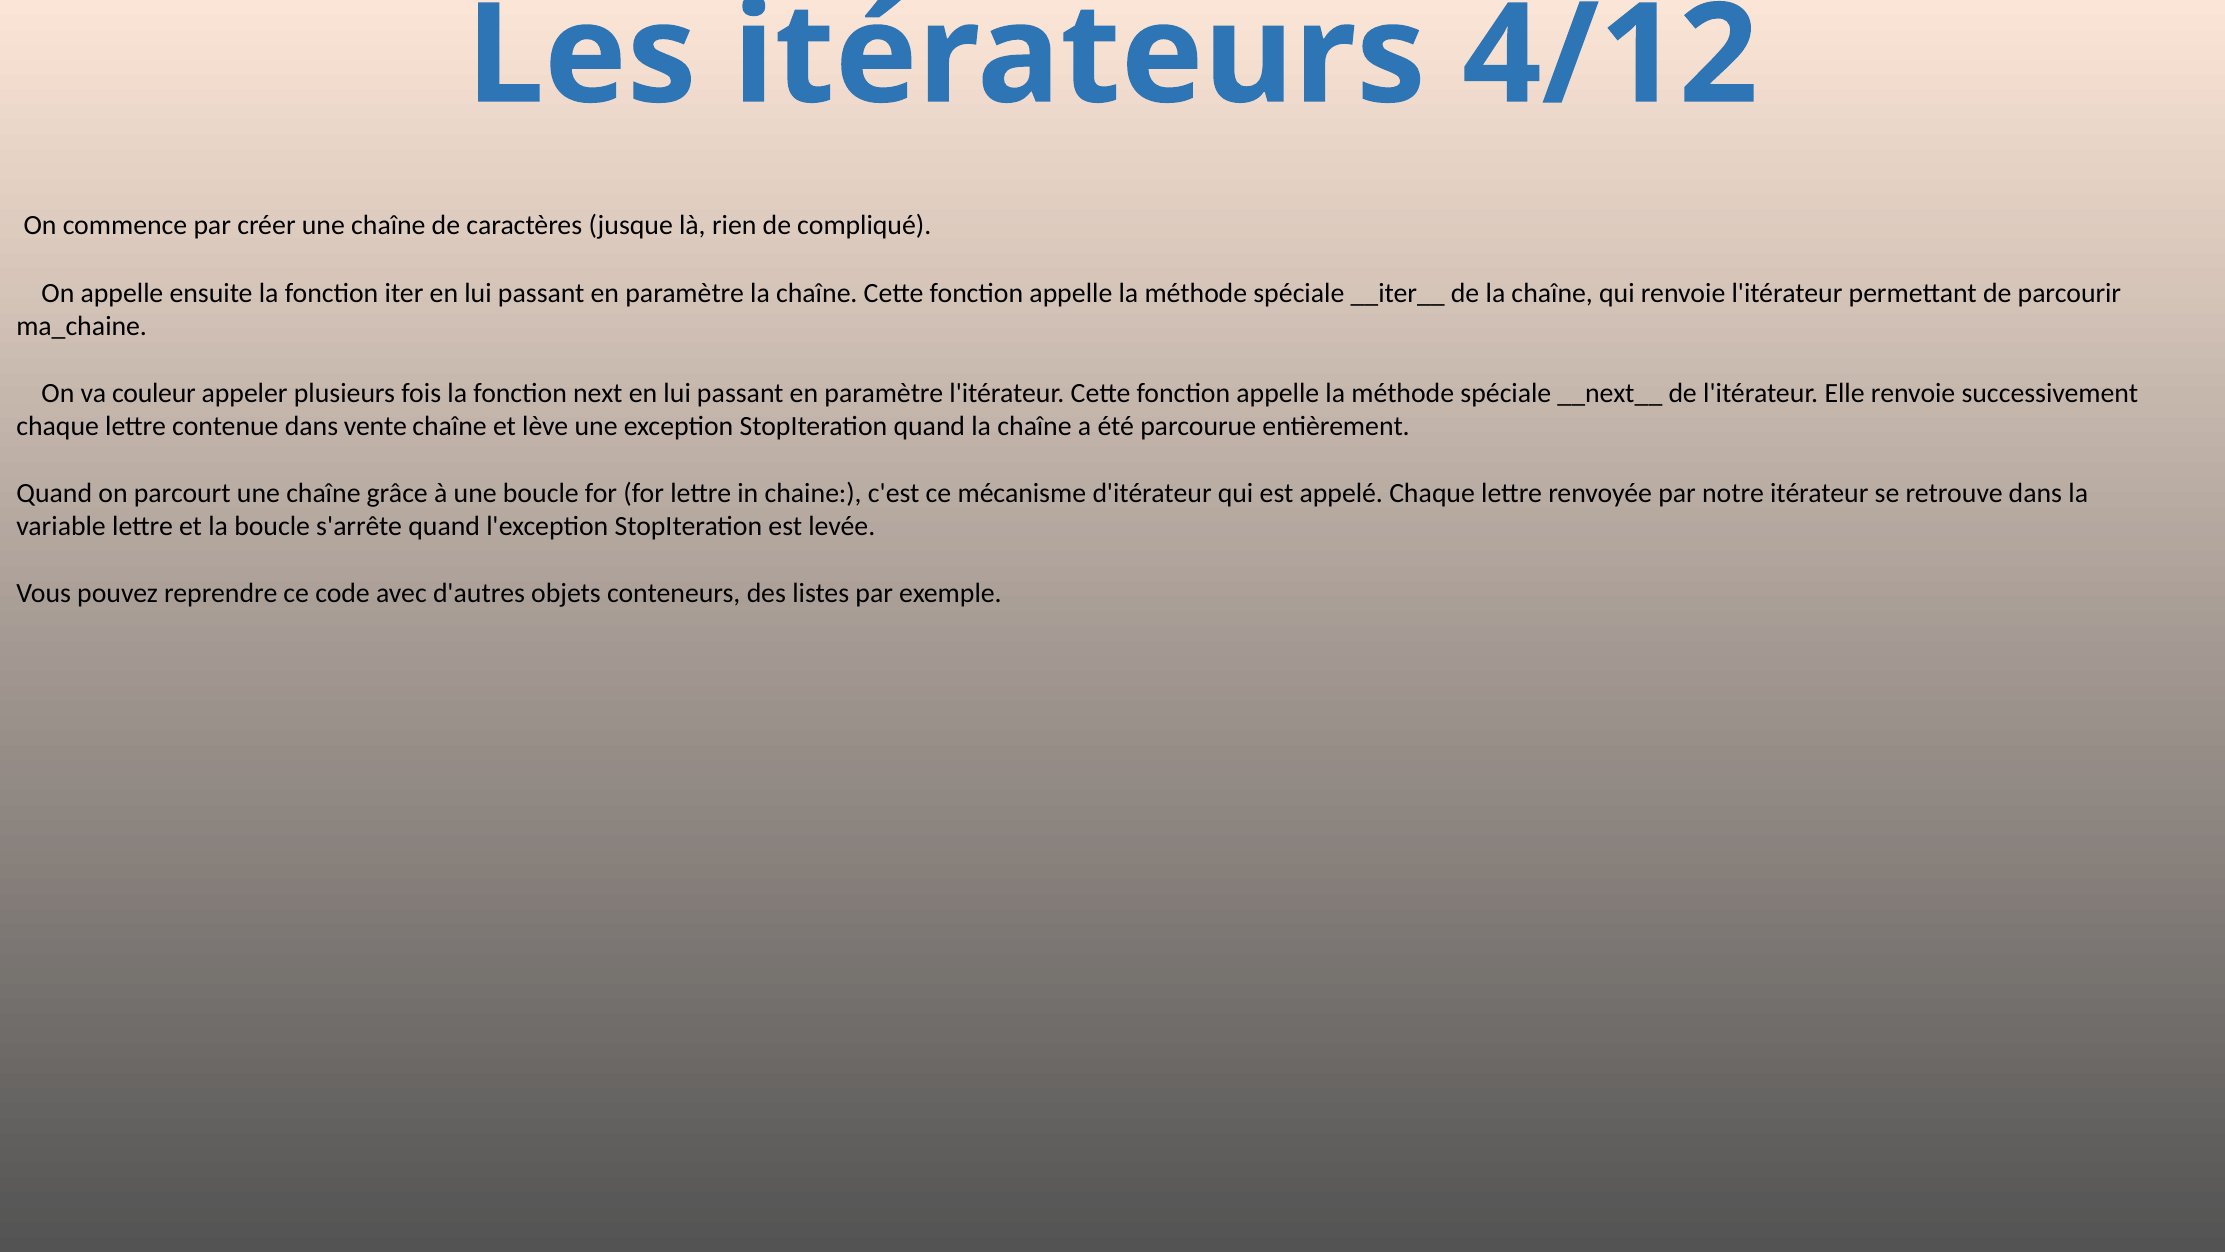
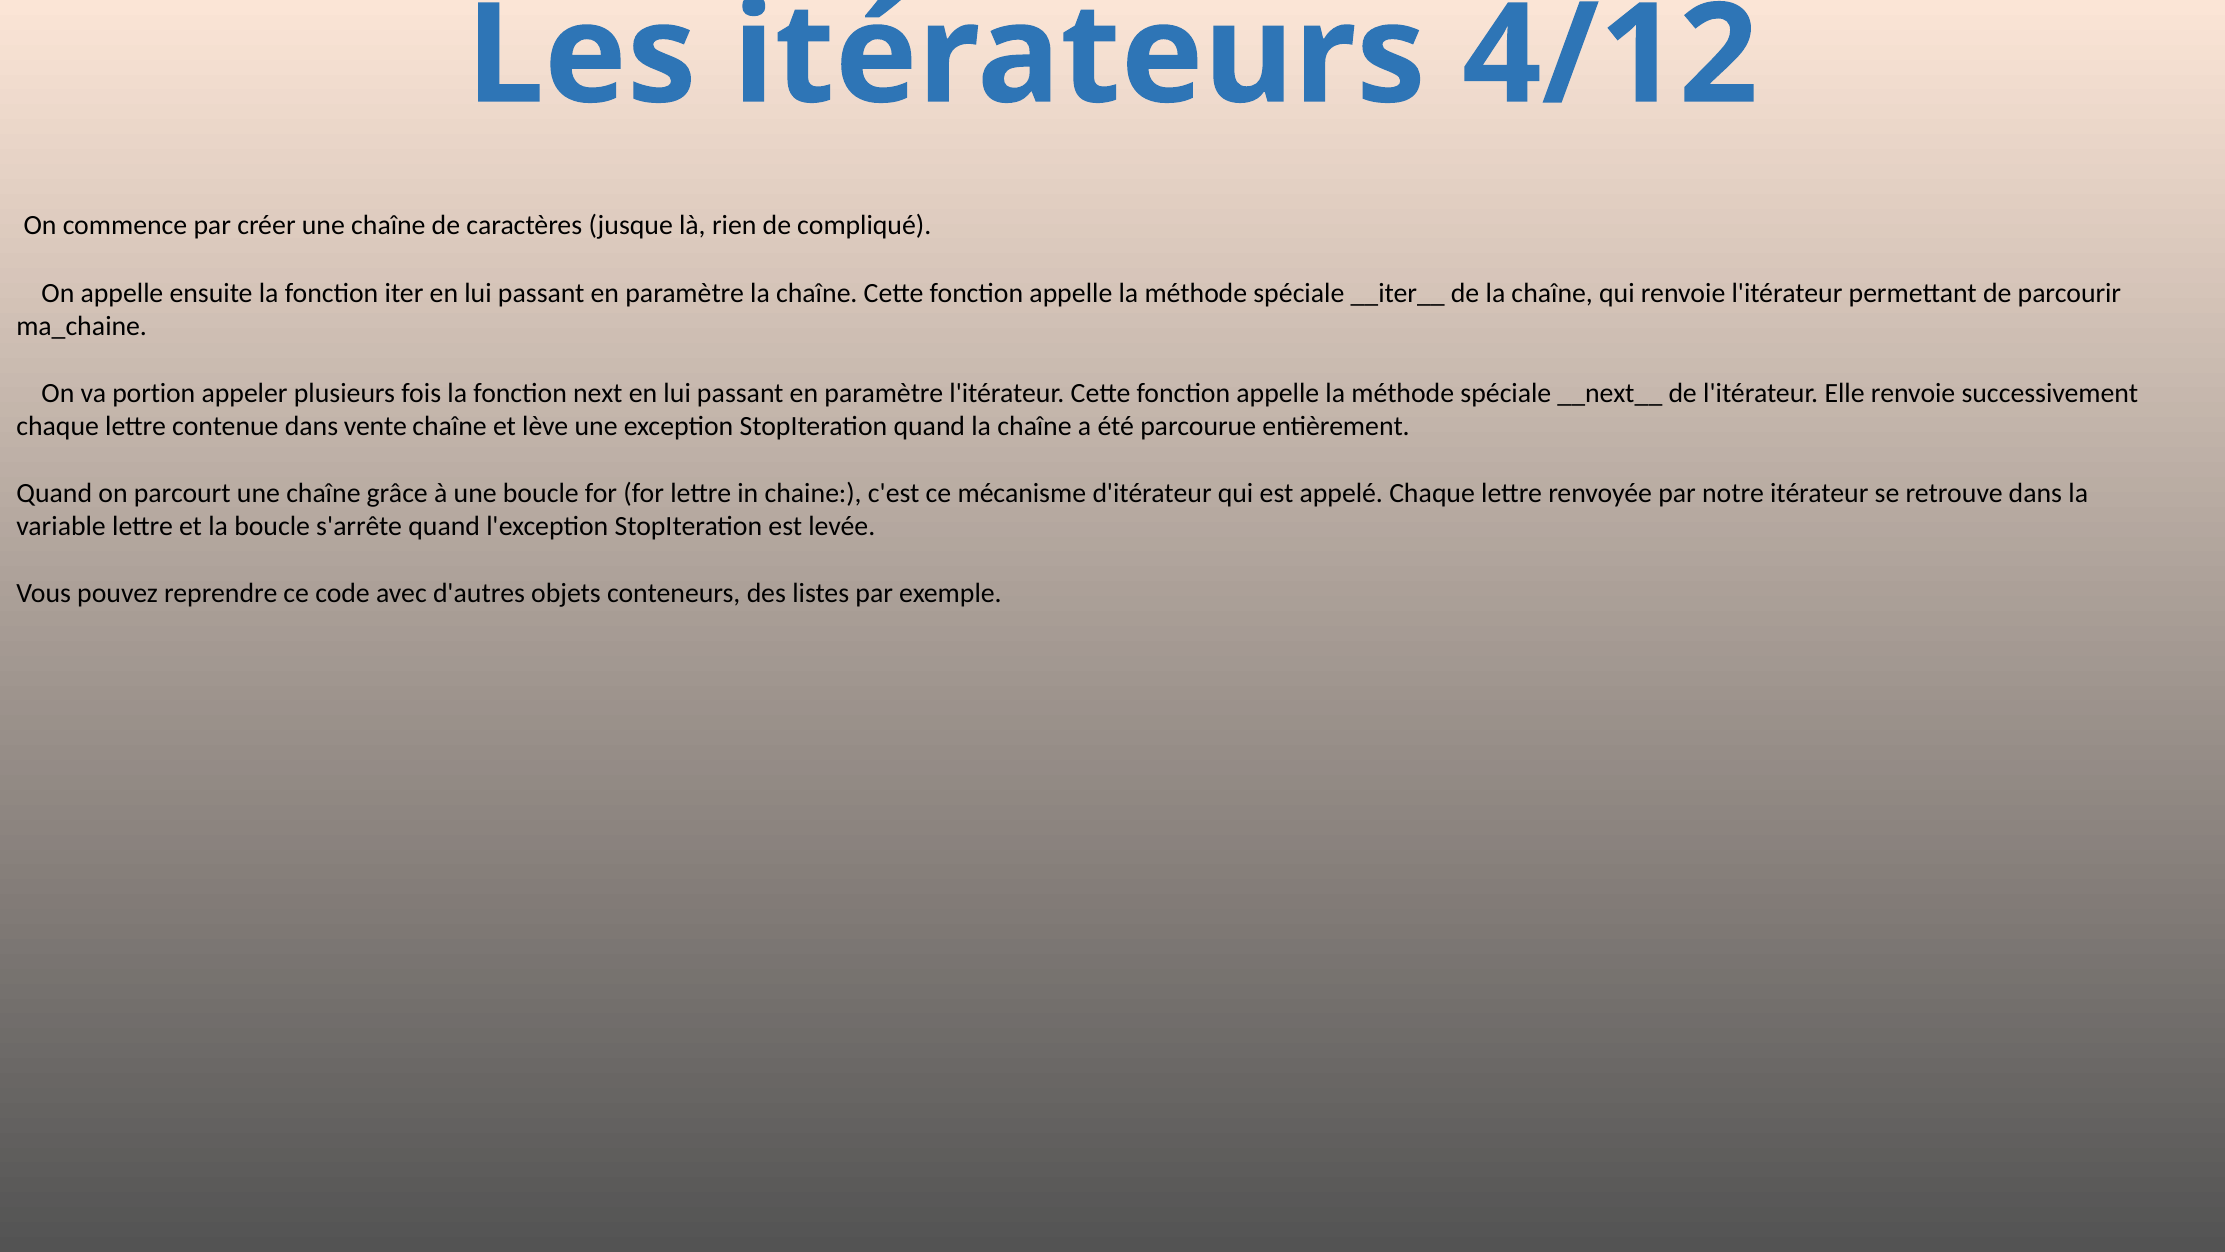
couleur: couleur -> portion (154, 393)
